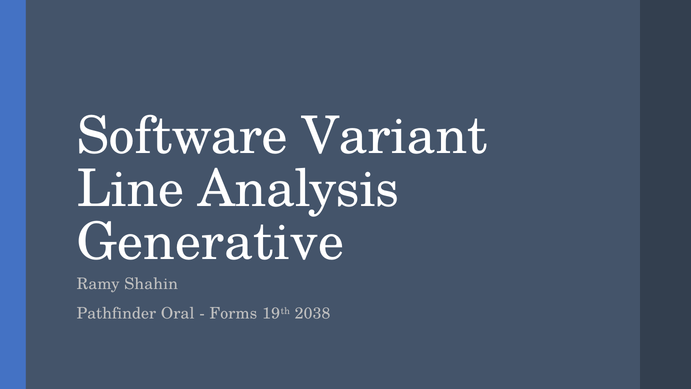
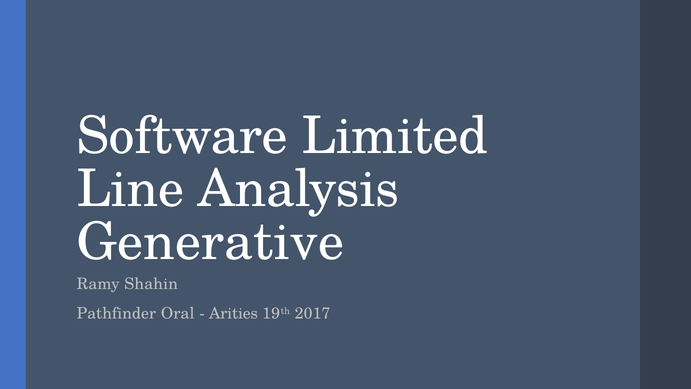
Variant: Variant -> Limited (395, 136)
Forms: Forms -> Arities (234, 313)
2038: 2038 -> 2017 (313, 313)
